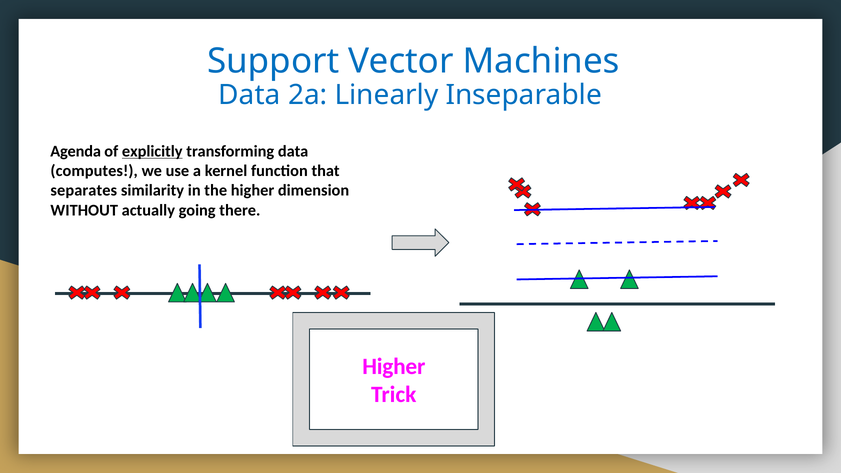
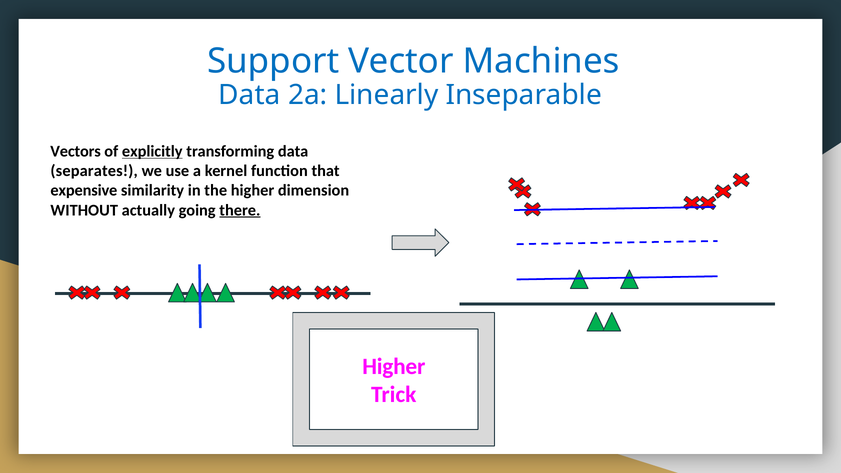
Agenda: Agenda -> Vectors (76, 151)
computes: computes -> separates (94, 171)
separates: separates -> expensive (84, 191)
there underline: none -> present (240, 210)
